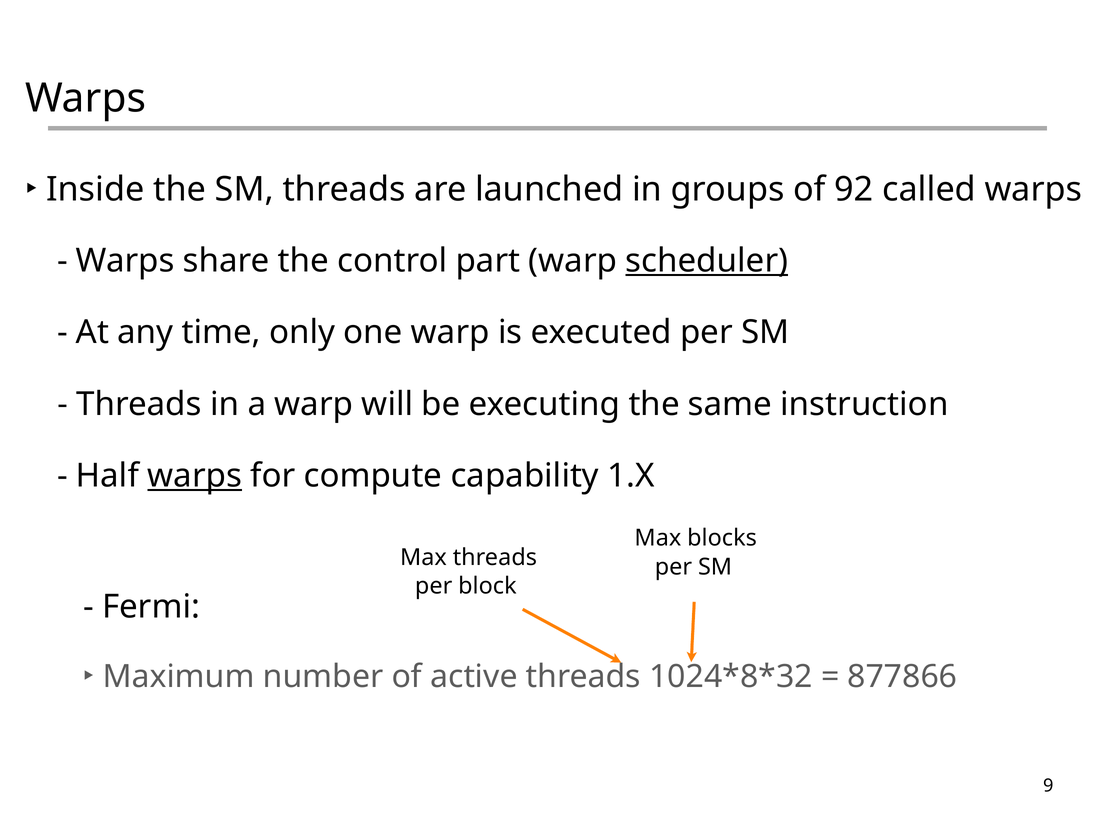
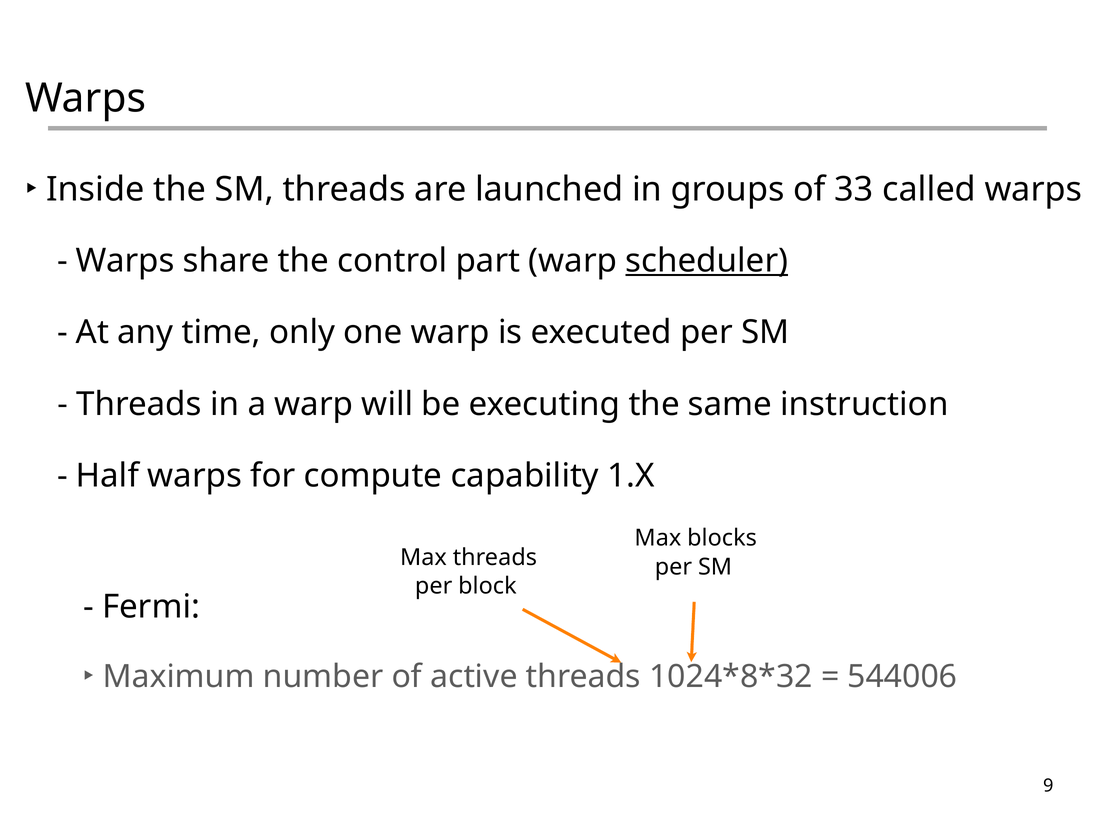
92: 92 -> 33 (854, 189)
warps underline: present -> none (195, 476)
877866: 877866 -> 544006 (902, 677)
